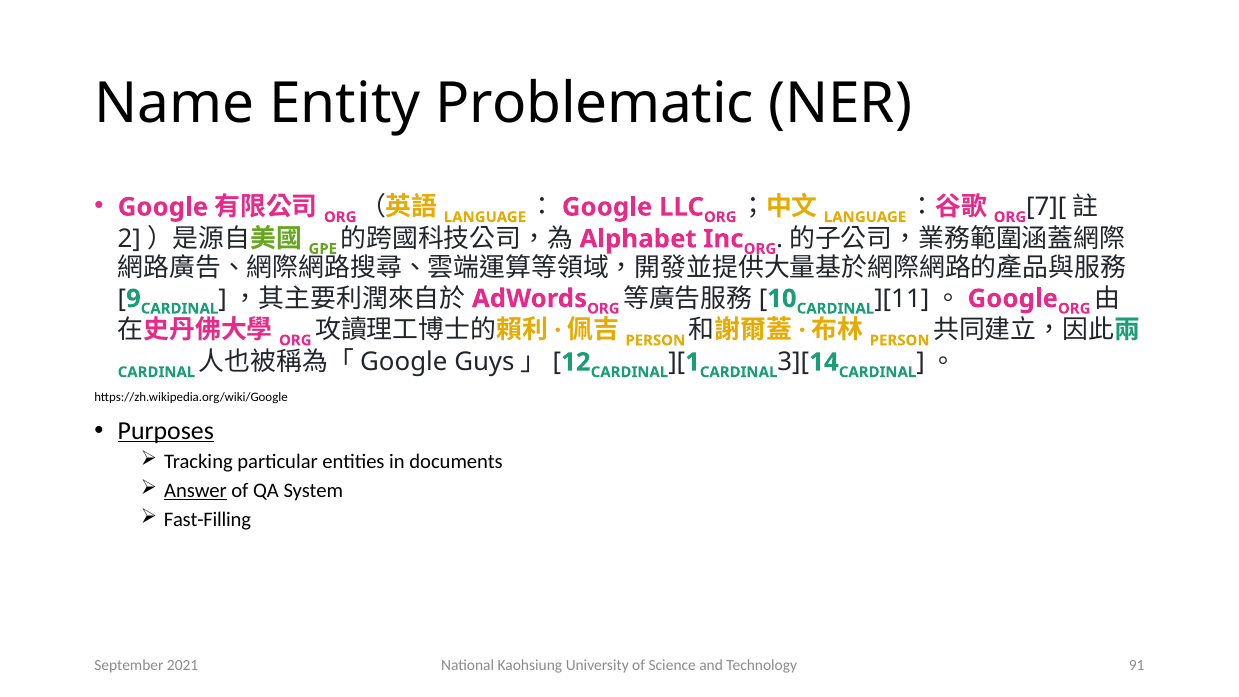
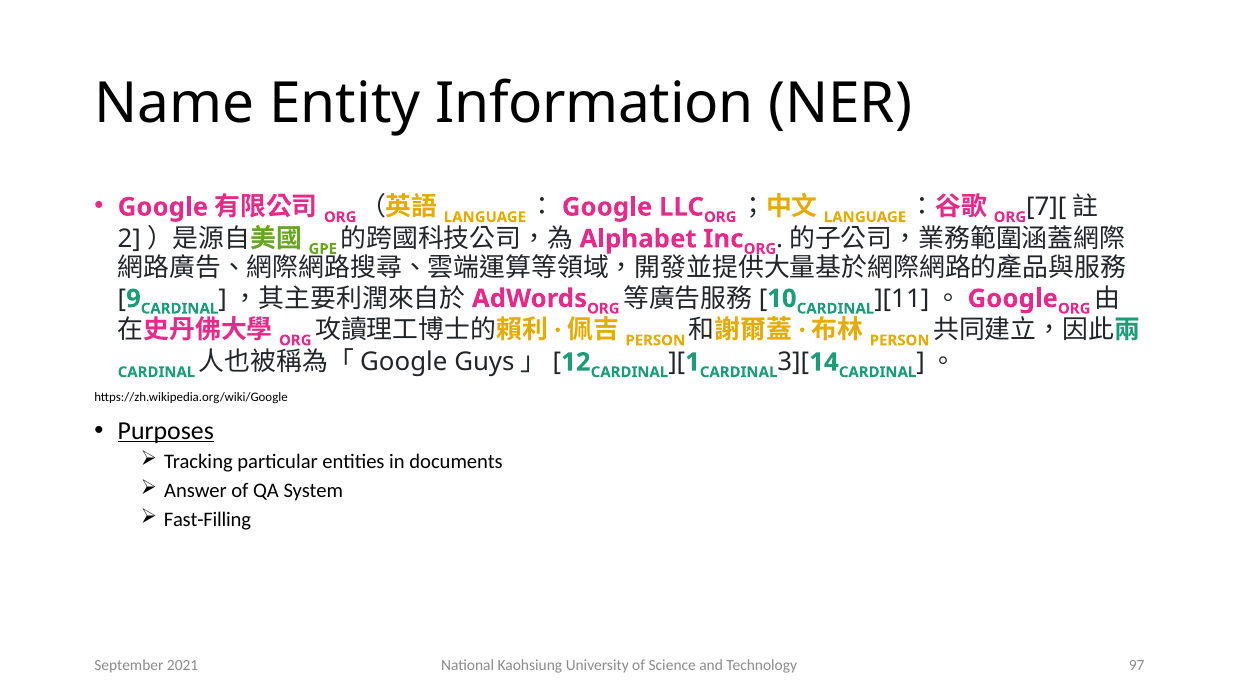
Problematic: Problematic -> Information (594, 104)
Answer underline: present -> none (195, 491)
91: 91 -> 97 (1137, 665)
